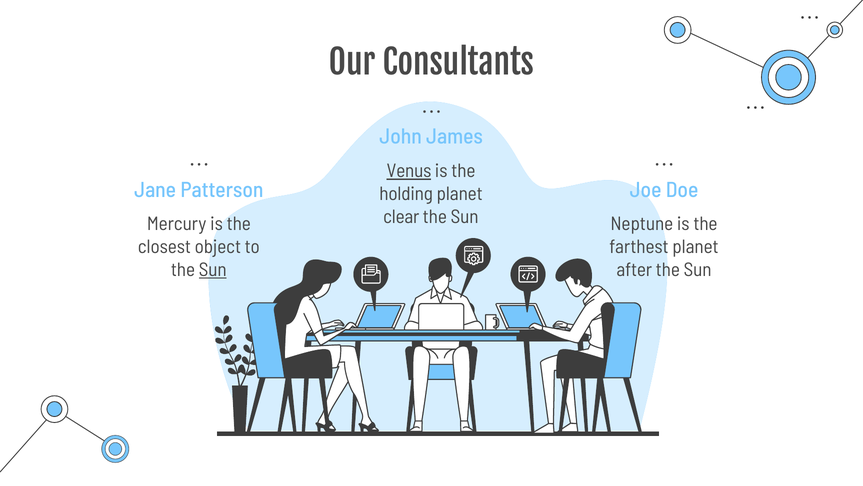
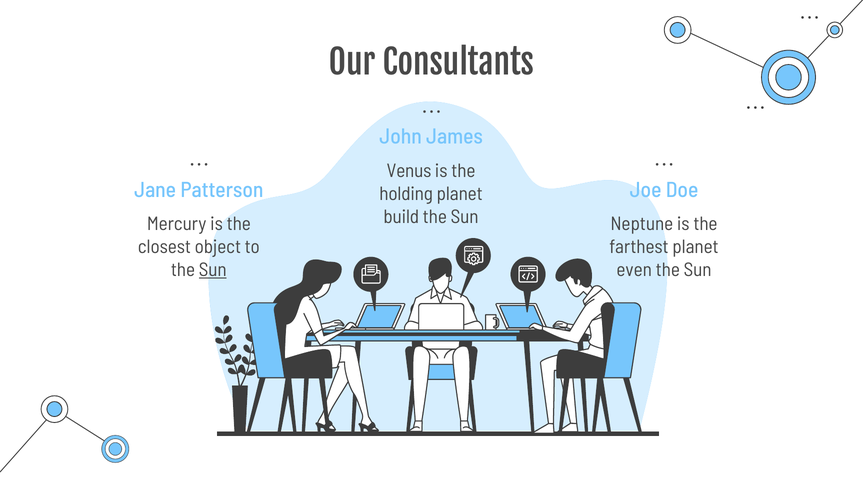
Venus underline: present -> none (409, 171)
clear: clear -> build (401, 217)
after: after -> even (634, 269)
